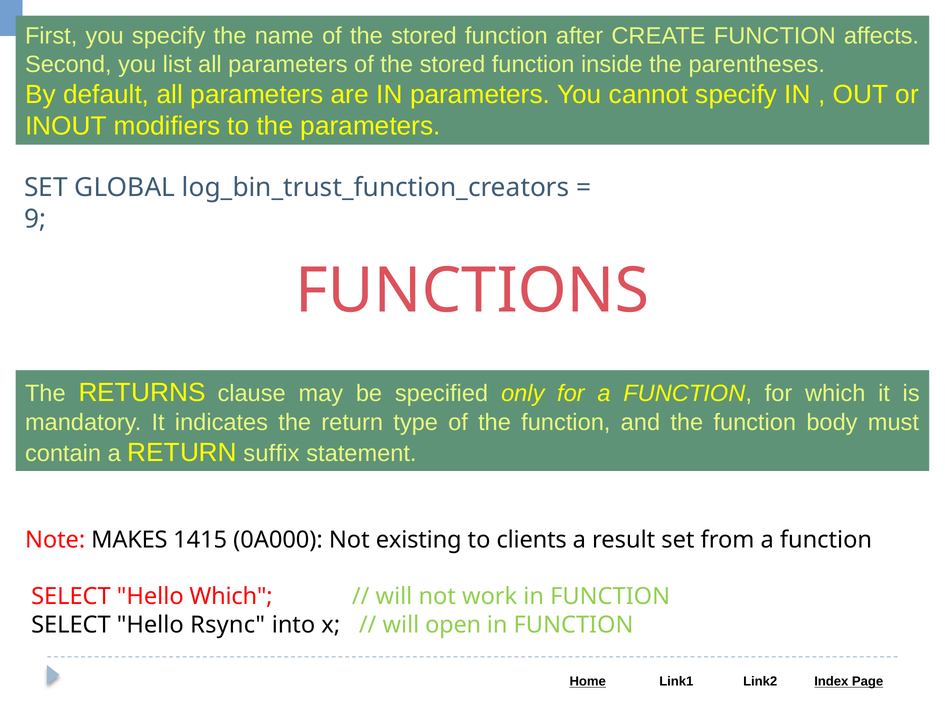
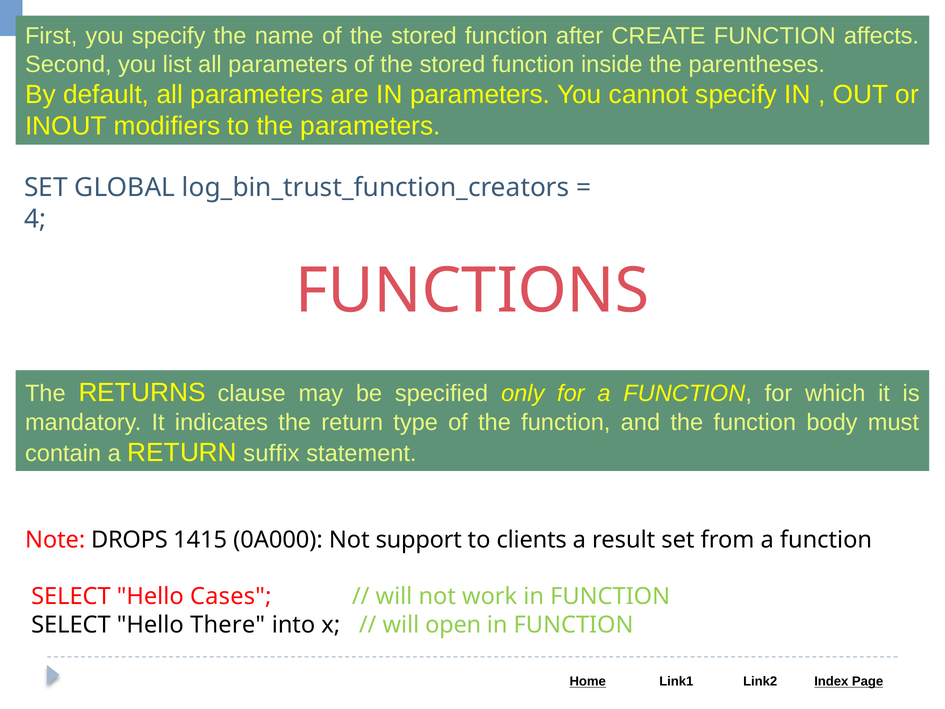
9: 9 -> 4 (35, 219)
MAKES: MAKES -> DROPS (129, 540)
existing: existing -> support (419, 540)
Hello Which: Which -> Cases (231, 596)
Rsync: Rsync -> There (228, 625)
